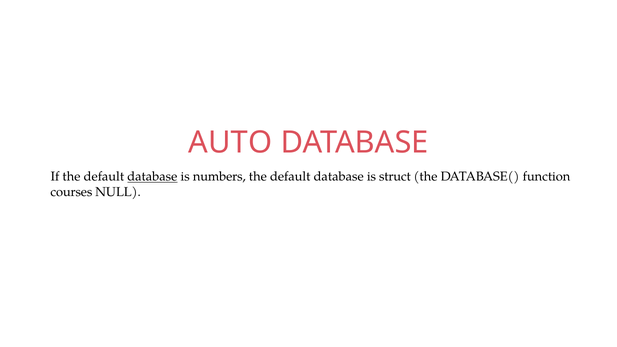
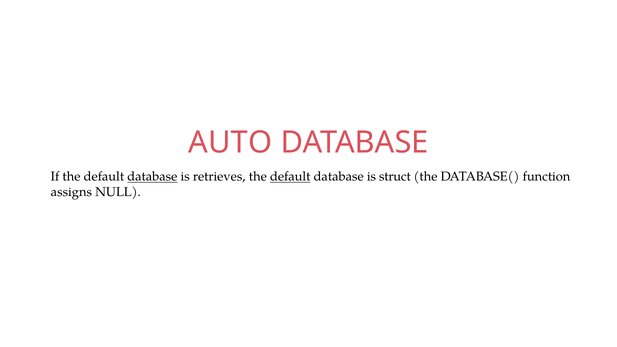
numbers: numbers -> retrieves (219, 177)
default underline: none -> present (290, 177)
courses: courses -> assigns (71, 192)
